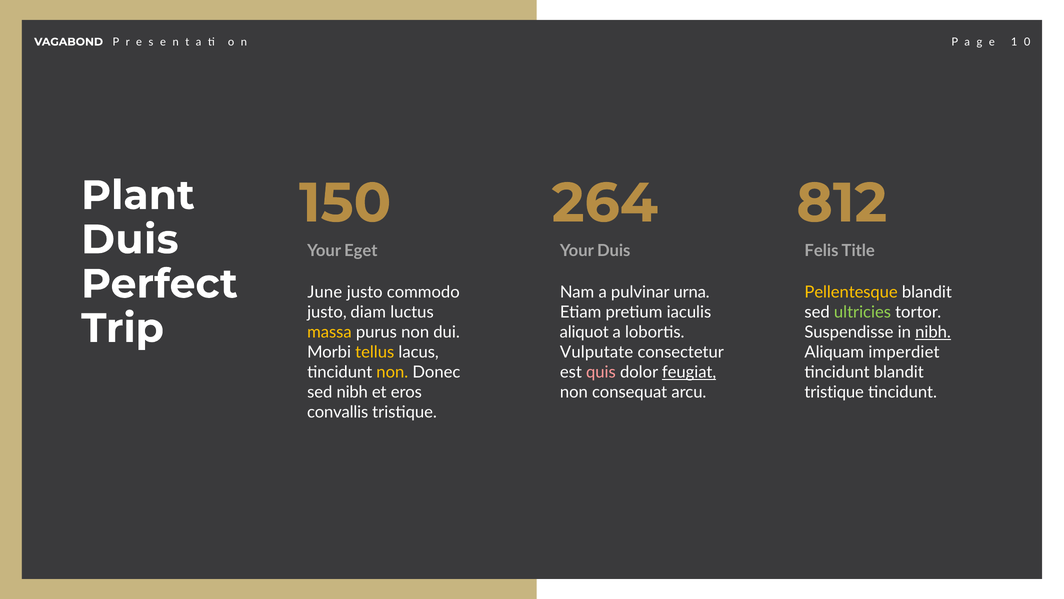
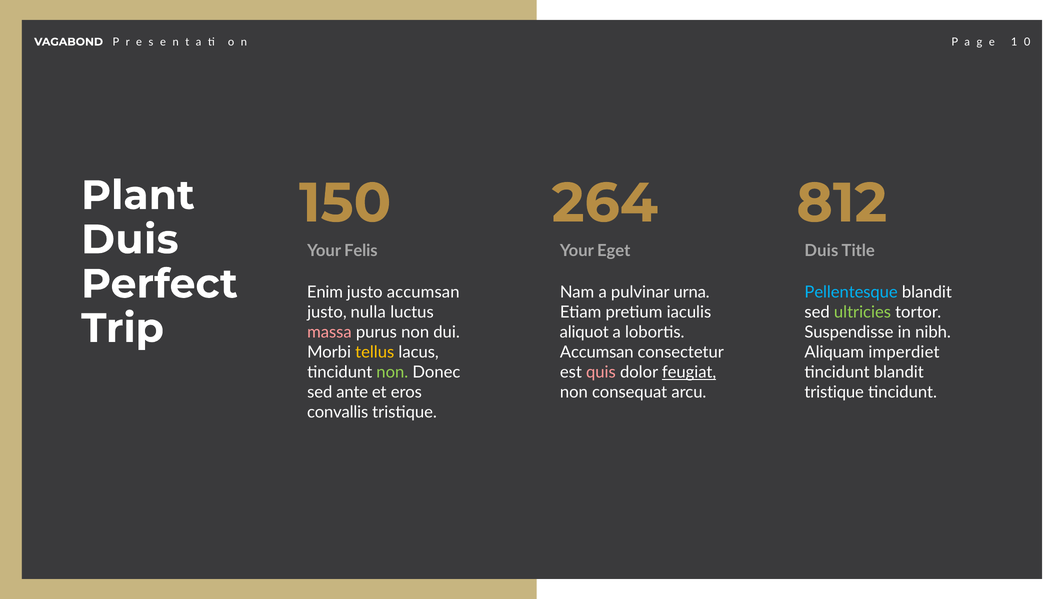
Eget: Eget -> Felis (361, 250)
Your Duis: Duis -> Eget (614, 250)
Felis: Felis -> Duis (821, 250)
June: June -> Enim (325, 292)
justo commodo: commodo -> accumsan (423, 292)
Pellentesque colour: yellow -> light blue (851, 292)
diam: diam -> nulla (368, 312)
massa colour: yellow -> pink (329, 332)
nibh underline: present -> none (933, 332)
Vulputate: Vulputate -> Accumsan (597, 352)
non colour: yellow -> light green (392, 372)
sed nibh: nibh -> ante (352, 392)
